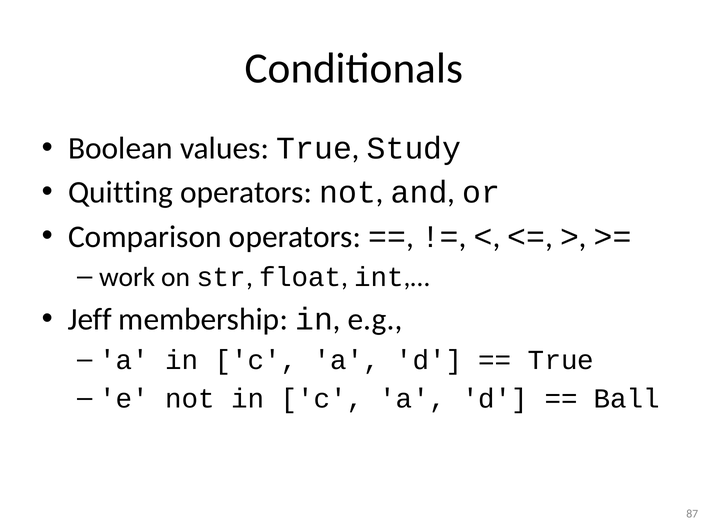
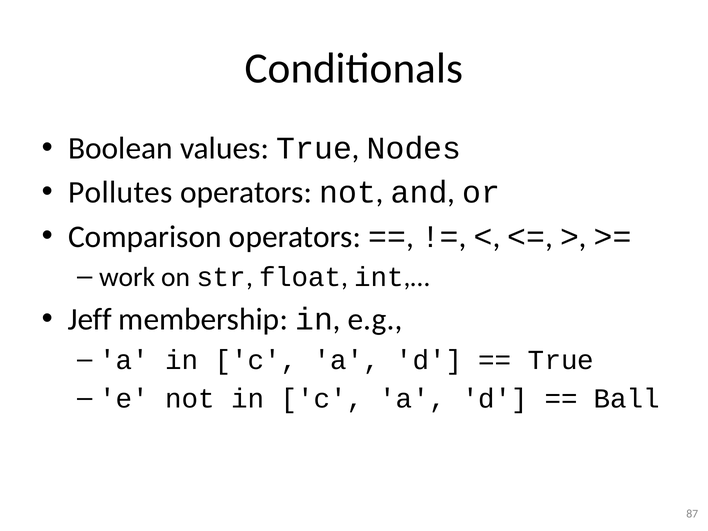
Study: Study -> Nodes (414, 149)
Quitting: Quitting -> Pollutes (120, 193)
